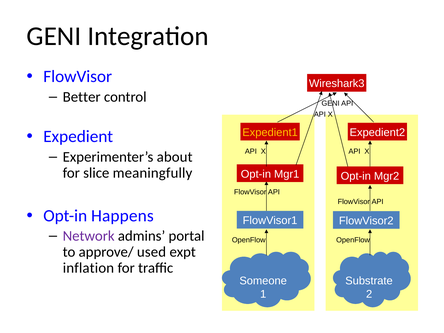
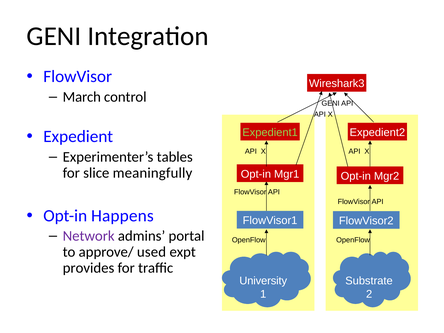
Better: Better -> March (82, 97)
Expedient1 colour: yellow -> light green (270, 132)
about: about -> tables (175, 157)
inflation: inflation -> provides (89, 268)
Someone: Someone -> University (263, 281)
